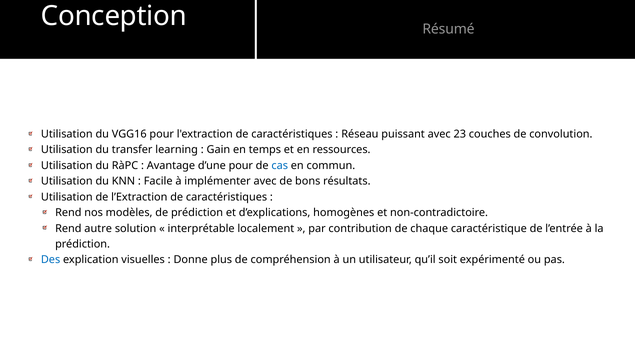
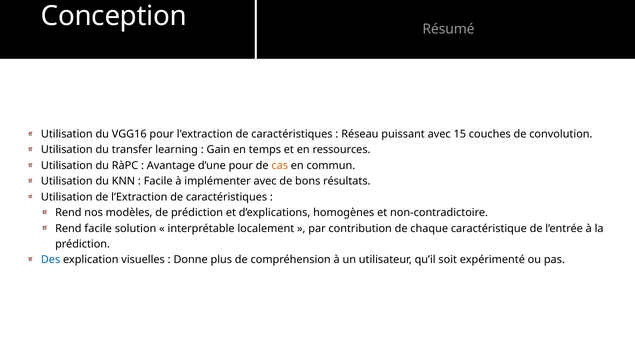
23: 23 -> 15 (460, 134)
cas colour: blue -> orange (280, 166)
Rend autre: autre -> facile (98, 229)
